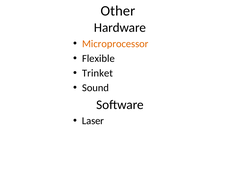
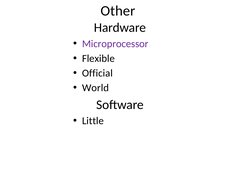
Microprocessor colour: orange -> purple (115, 44)
Trinket: Trinket -> Official (97, 73)
Sound: Sound -> World (95, 88)
Laser: Laser -> Little (93, 121)
